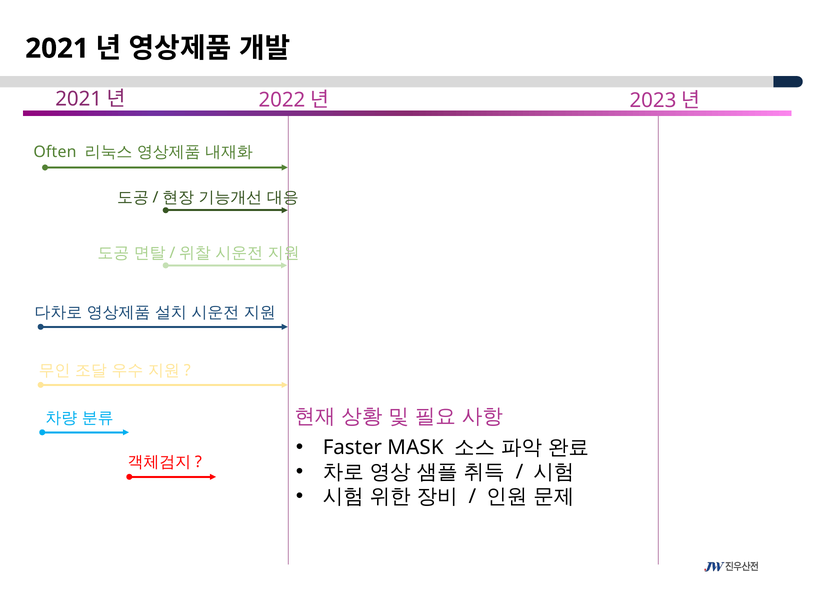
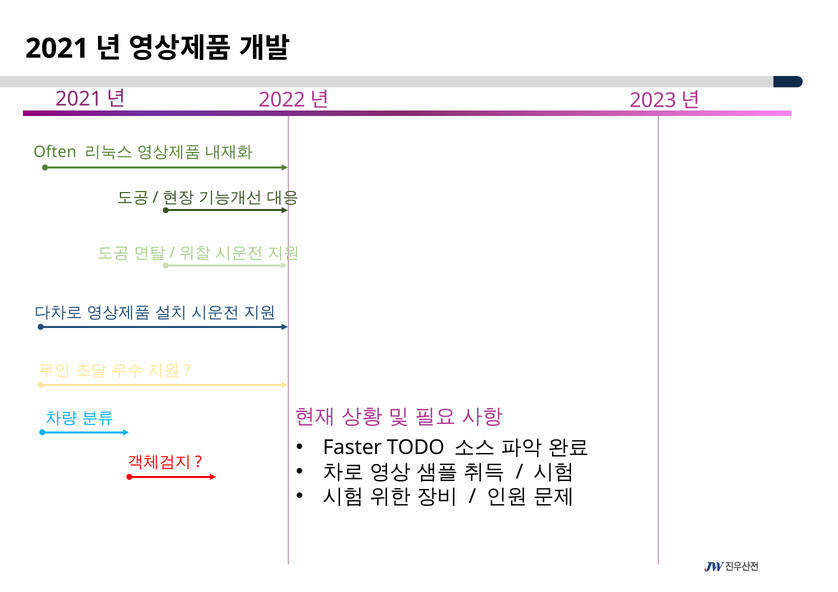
MASK: MASK -> TODO (416, 448)
